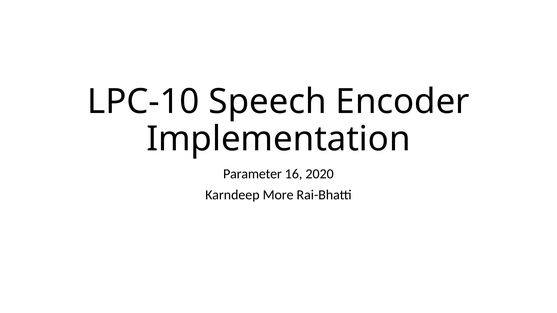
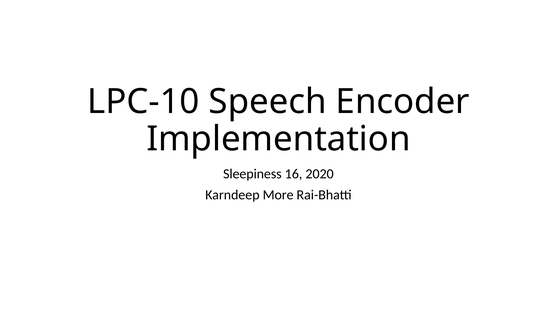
Parameter: Parameter -> Sleepiness (252, 174)
